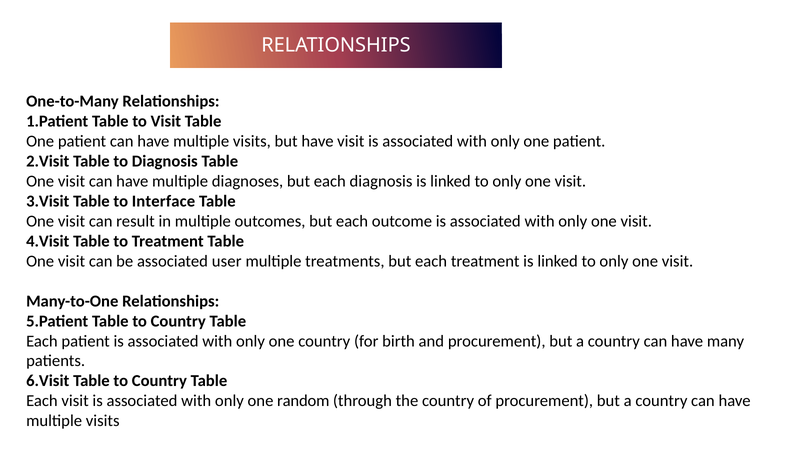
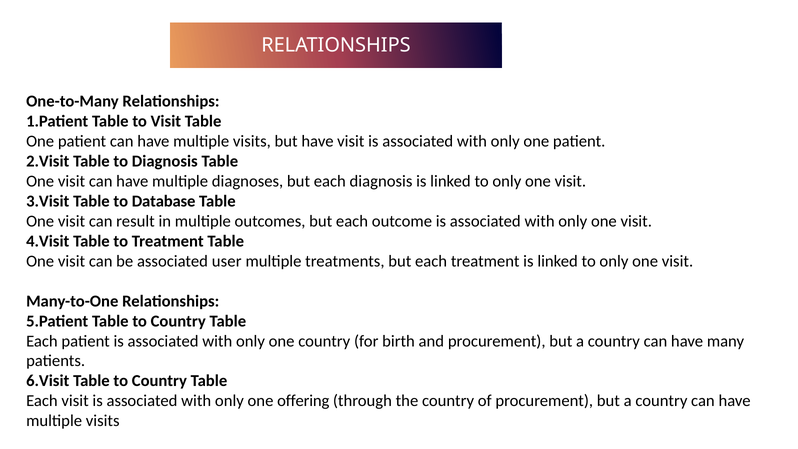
Interface: Interface -> Database (164, 201)
random: random -> offering (303, 401)
